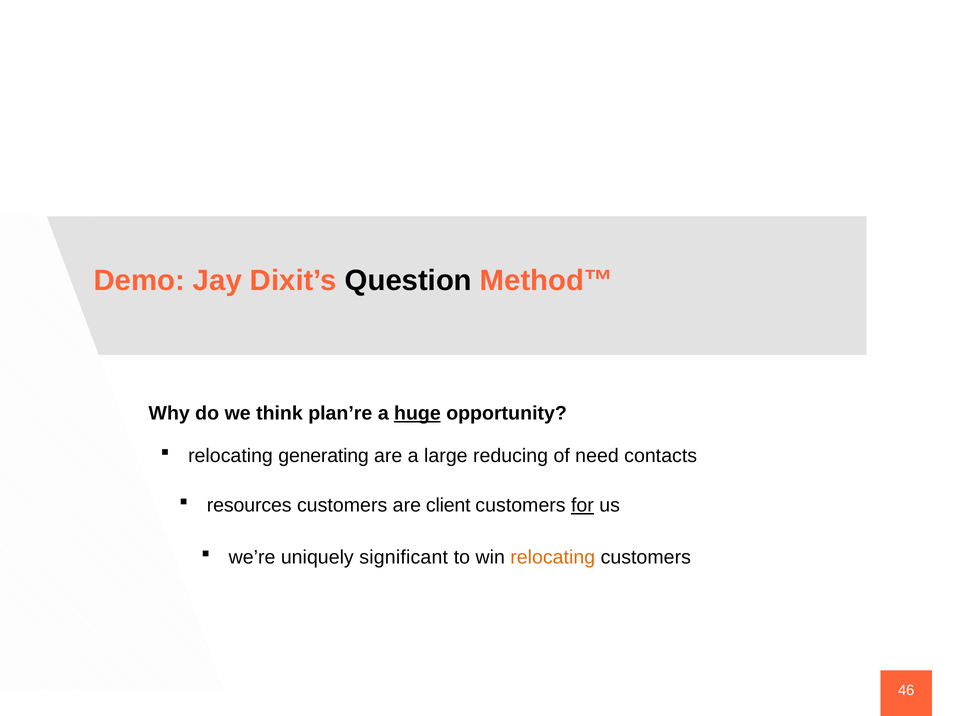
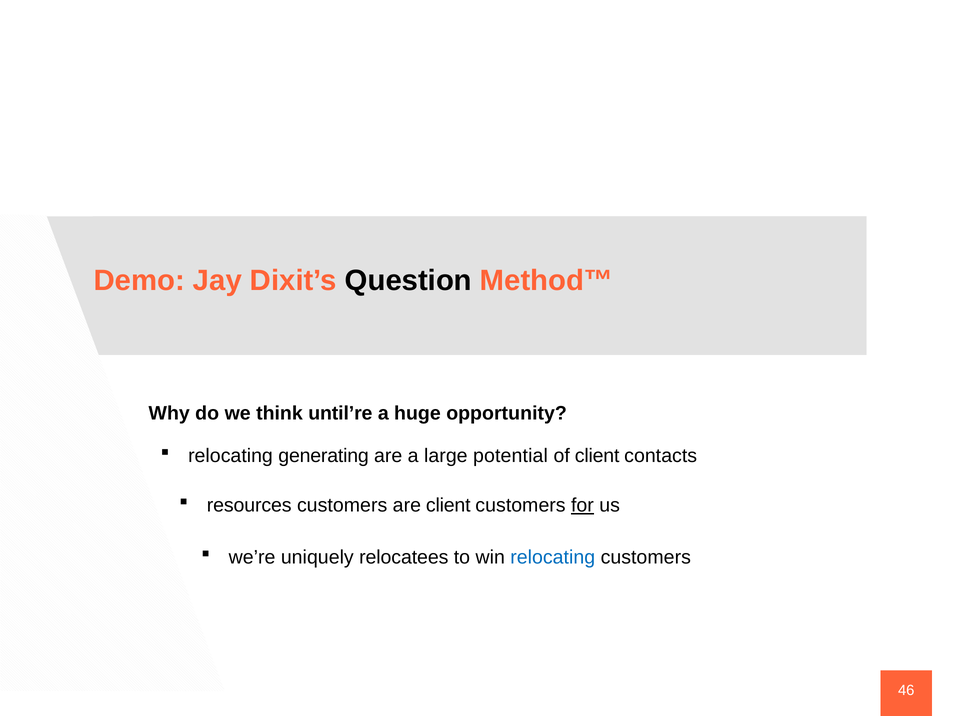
plan’re: plan’re -> until’re (340, 413)
huge underline: present -> none (417, 413)
reducing: reducing -> potential (511, 456)
of need: need -> client (597, 456)
significant: significant -> relocatees (404, 558)
relocating colour: orange -> blue (553, 558)
